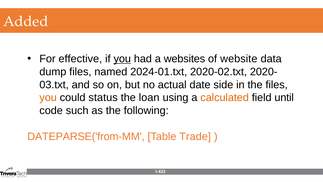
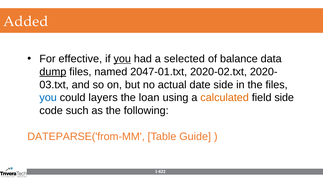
websites: websites -> selected (184, 59)
website: website -> balance (239, 59)
dump underline: none -> present (53, 72)
2024-01.txt: 2024-01.txt -> 2047-01.txt (159, 72)
you colour: orange -> blue (48, 98)
status: status -> layers (103, 98)
field until: until -> side (284, 98)
Trade: Trade -> Guide (195, 136)
